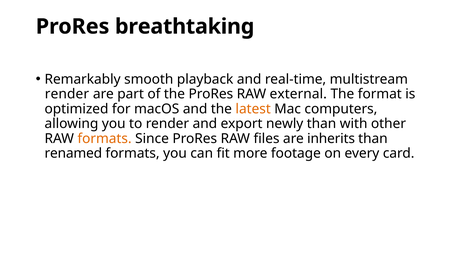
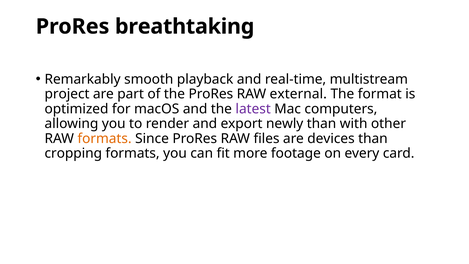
render: render -> project (67, 94)
latest colour: orange -> purple (253, 109)
inherits: inherits -> devices (331, 138)
renamed: renamed -> cropping (73, 153)
